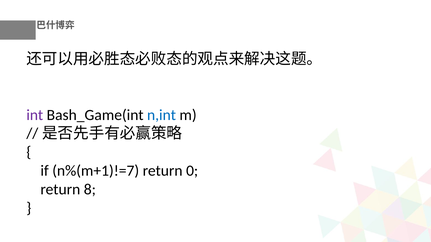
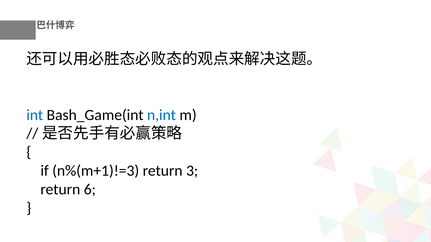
int colour: purple -> blue (35, 115)
n%(m+1)!=7: n%(m+1)!=7 -> n%(m+1)!=3 (96, 171)
0: 0 -> 3 (192, 171)
8: 8 -> 6 (90, 190)
